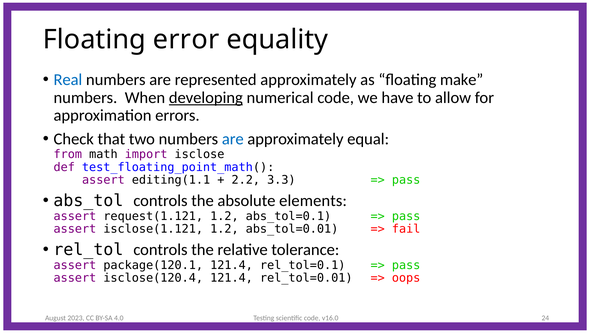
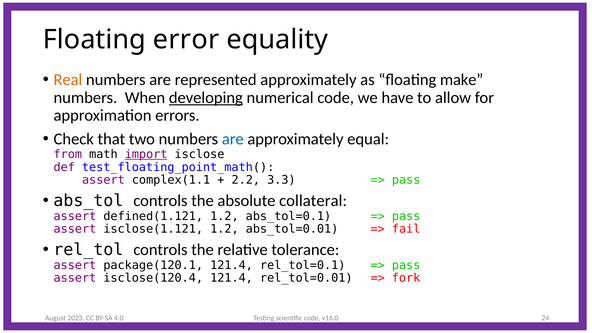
Real colour: blue -> orange (68, 80)
import underline: none -> present (146, 154)
editing(1.1: editing(1.1 -> complex(1.1 (171, 180)
elements: elements -> collateral (313, 201)
request(1.121: request(1.121 -> defined(1.121 (153, 216)
oops: oops -> fork (406, 278)
